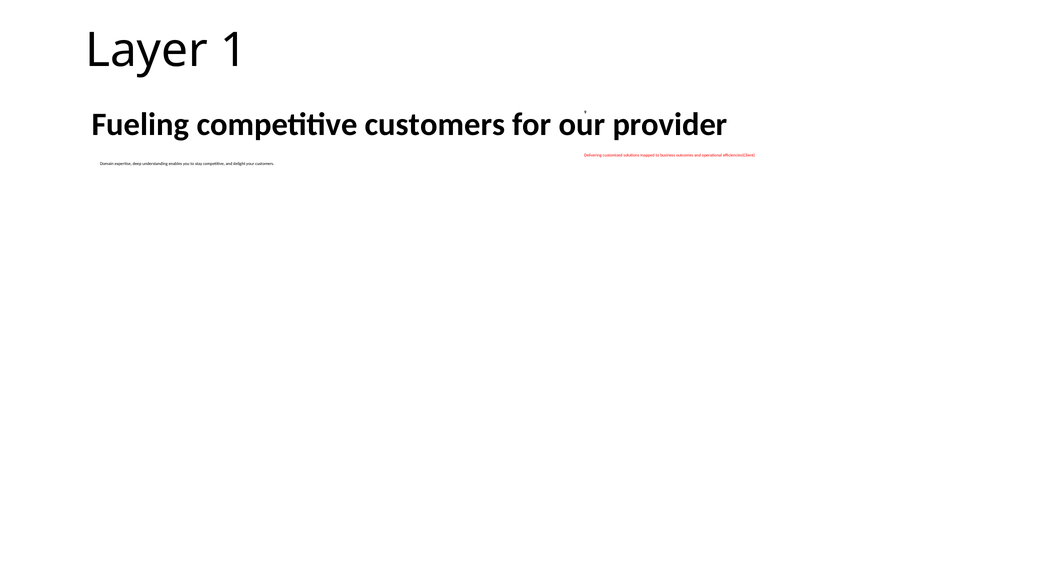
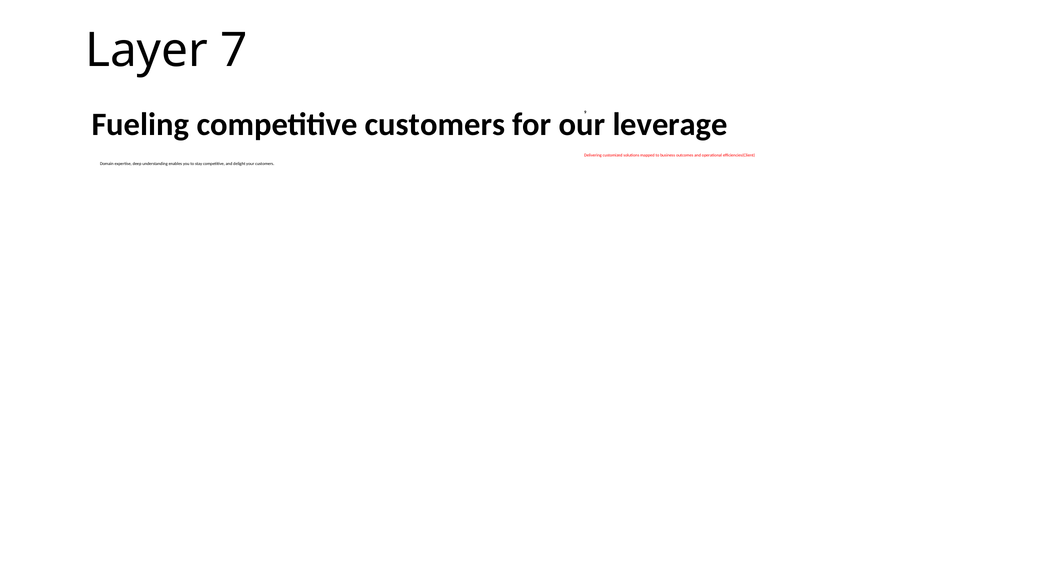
1: 1 -> 7 (234, 50)
provider: provider -> leverage (670, 125)
